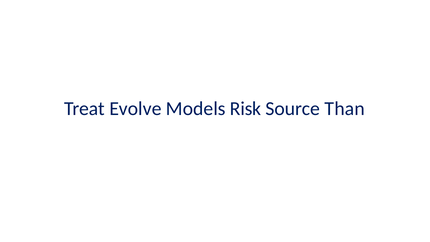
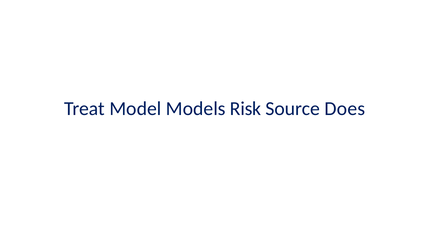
Evolve: Evolve -> Model (135, 109)
Than: Than -> Does (345, 109)
